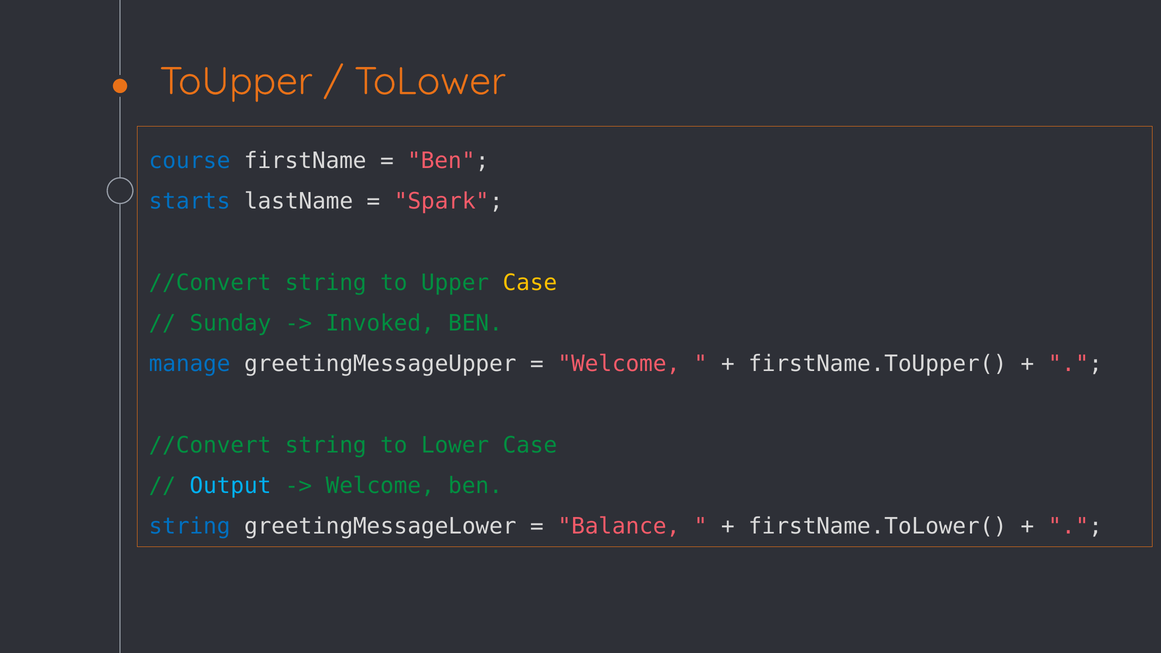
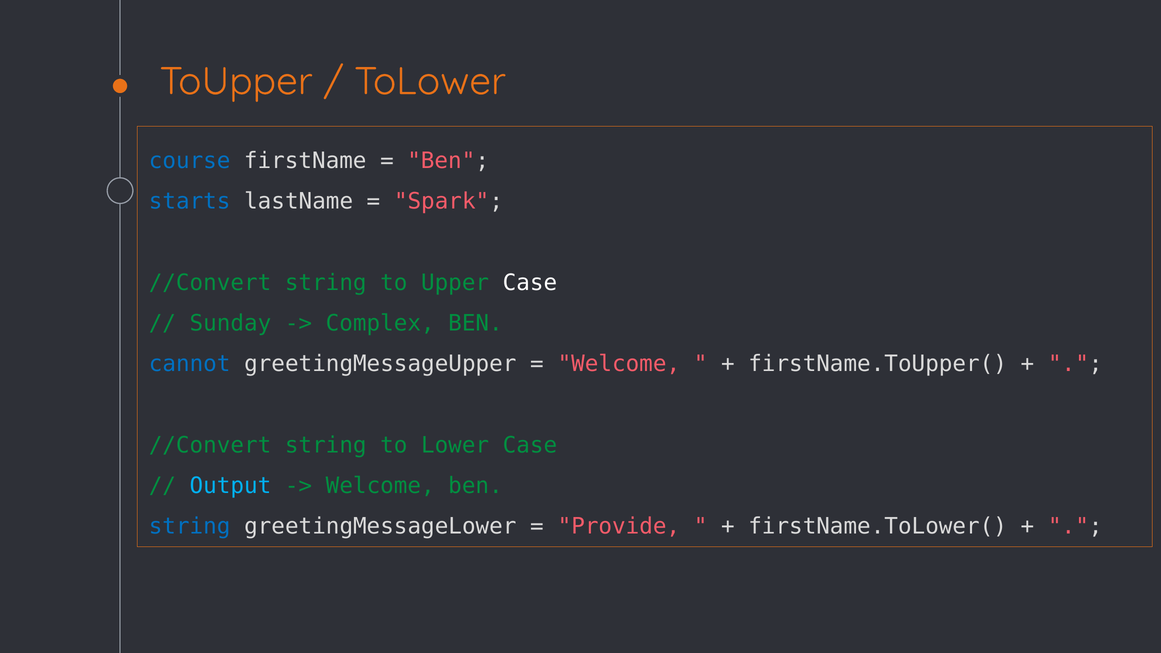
Case colour: yellow -> white (530, 283)
Invoked: Invoked -> Complex (380, 323)
manage: manage -> cannot (190, 364)
Balance: Balance -> Provide (619, 526)
